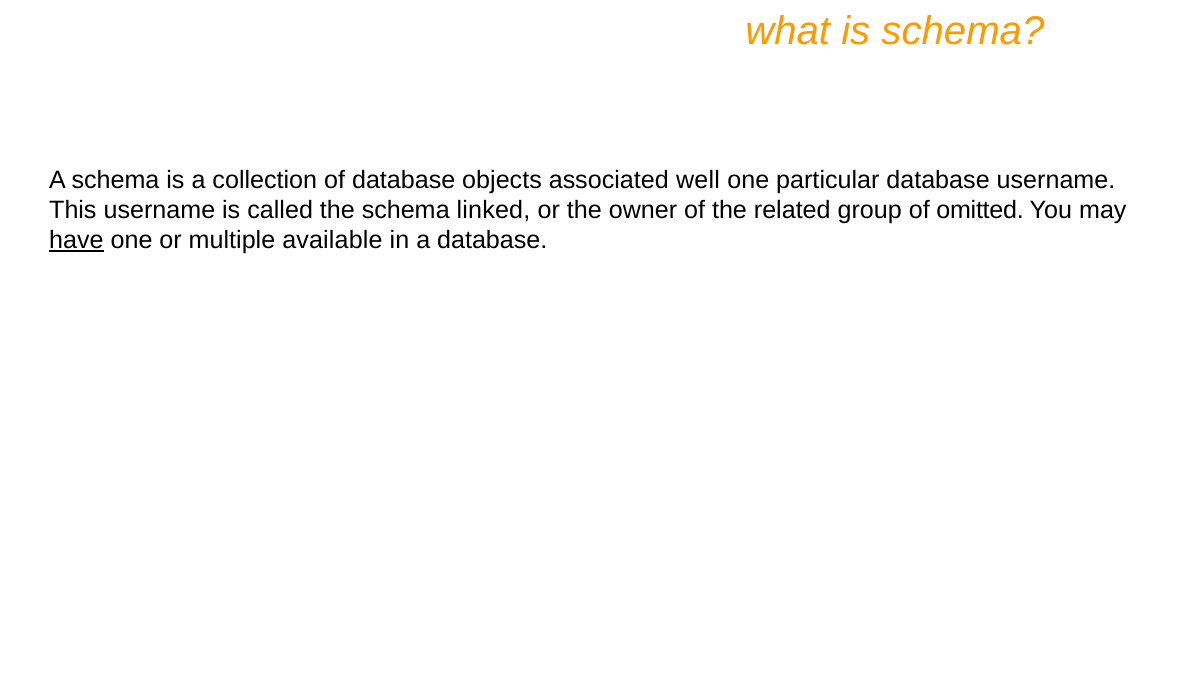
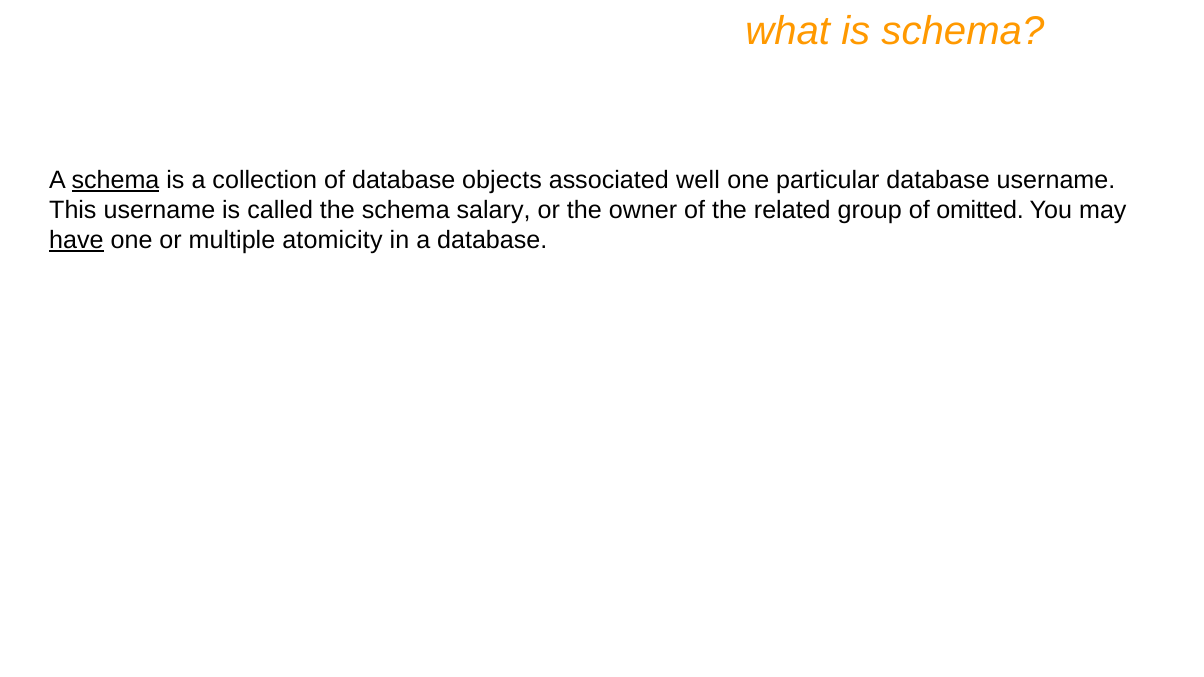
schema underline: none -> present (115, 180)
linked: linked -> salary (494, 210)
available: available -> atomicity (332, 240)
